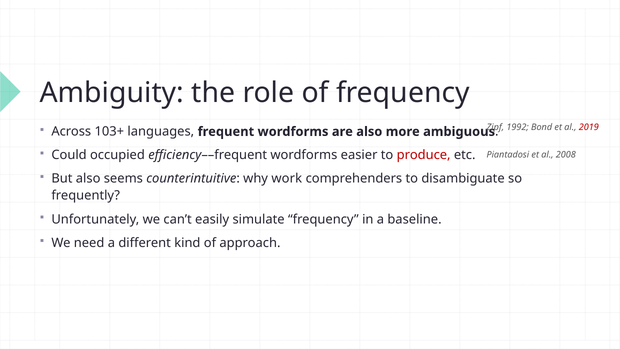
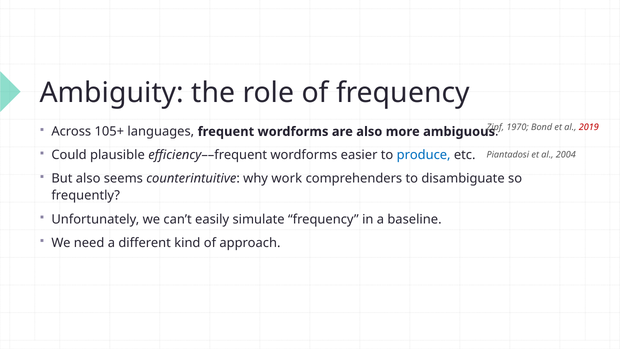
1992: 1992 -> 1970 (518, 127)
103+: 103+ -> 105+ (109, 132)
occupied: occupied -> plausible (117, 155)
produce colour: red -> blue (424, 155)
2008: 2008 -> 2004 (566, 155)
